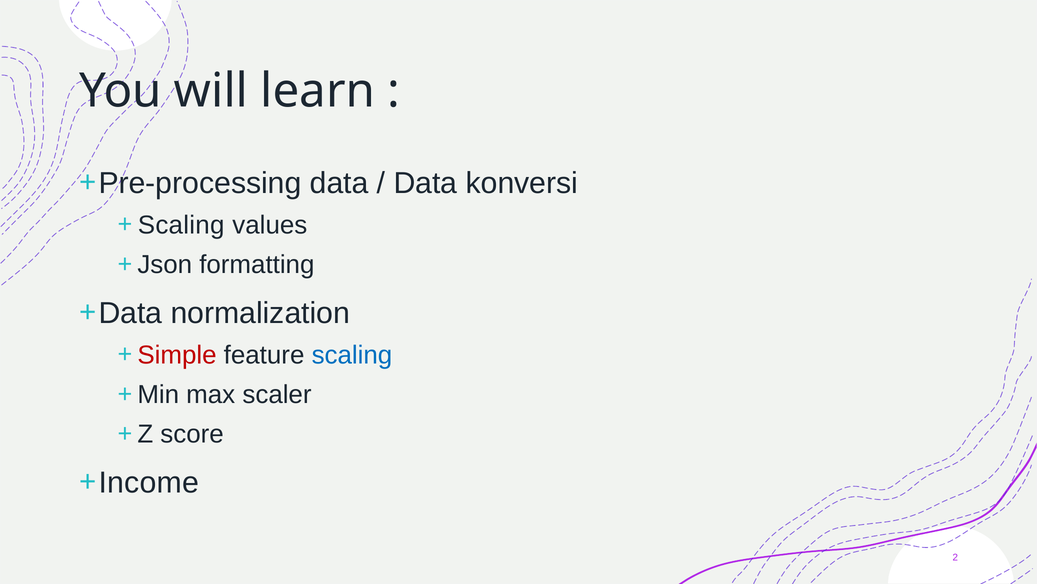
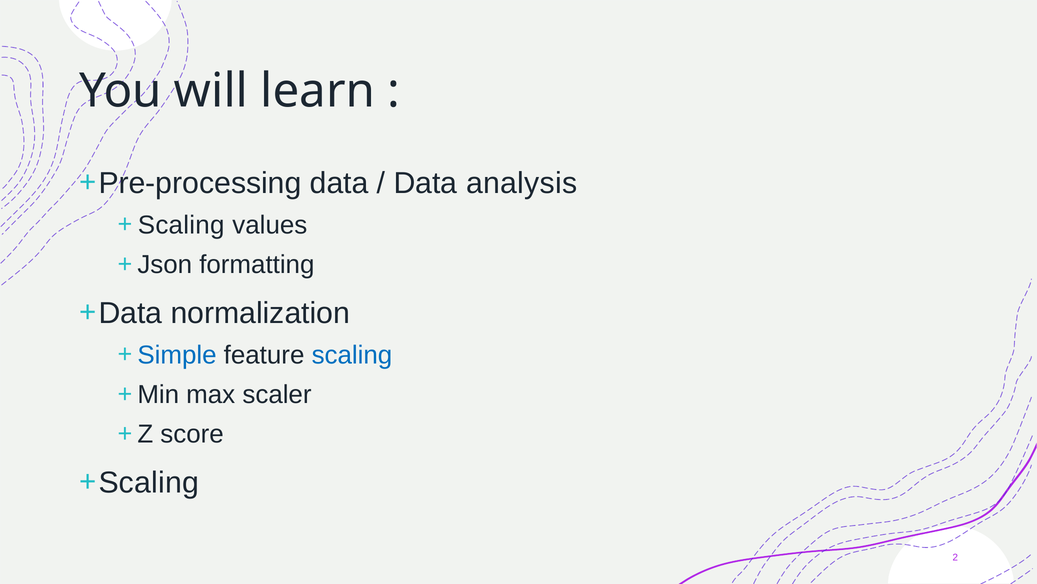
konversi: konversi -> analysis (522, 183)
Simple colour: red -> blue (177, 355)
Income: Income -> Scaling (149, 482)
